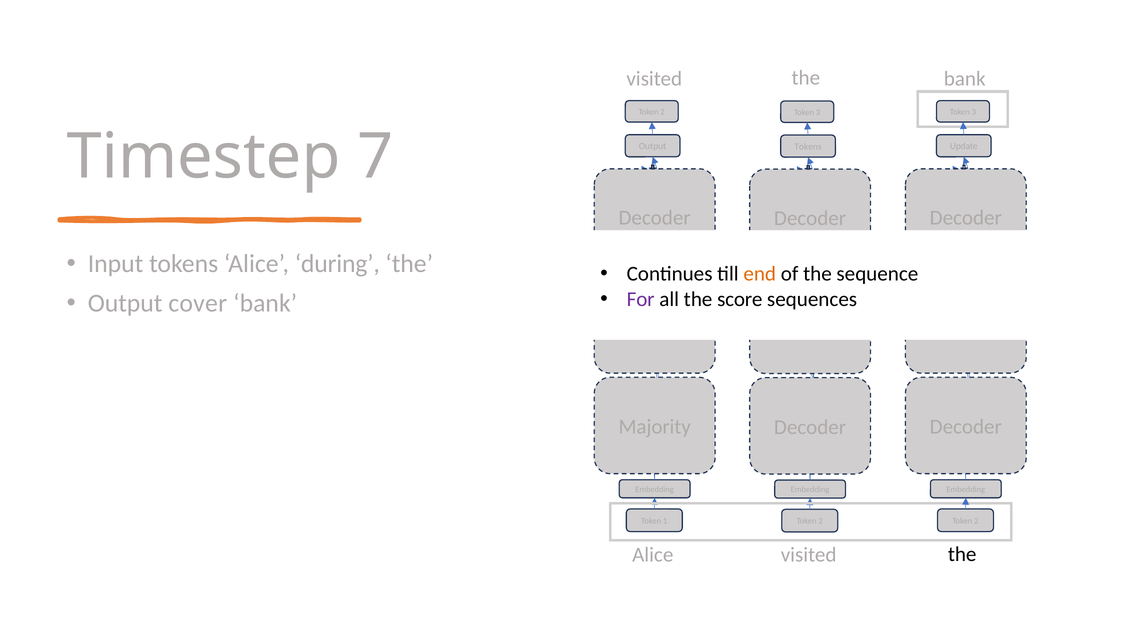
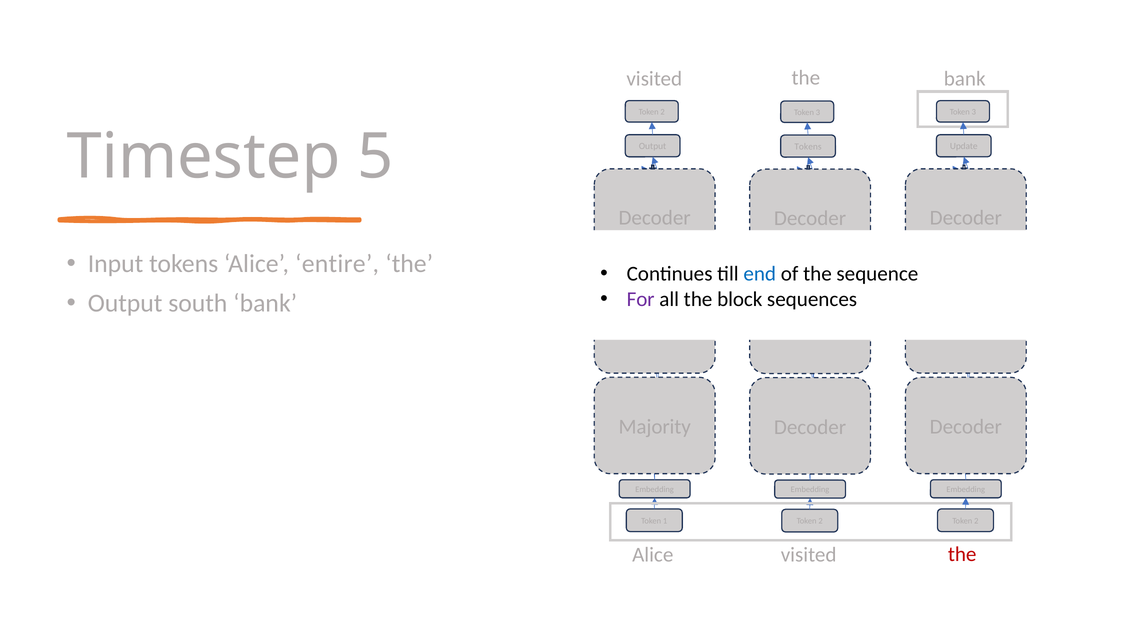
7: 7 -> 5 (375, 157)
during: during -> entire (337, 263)
end colour: orange -> blue (760, 274)
score: score -> block (740, 299)
cover: cover -> south (198, 303)
the colour: black -> red (962, 554)
